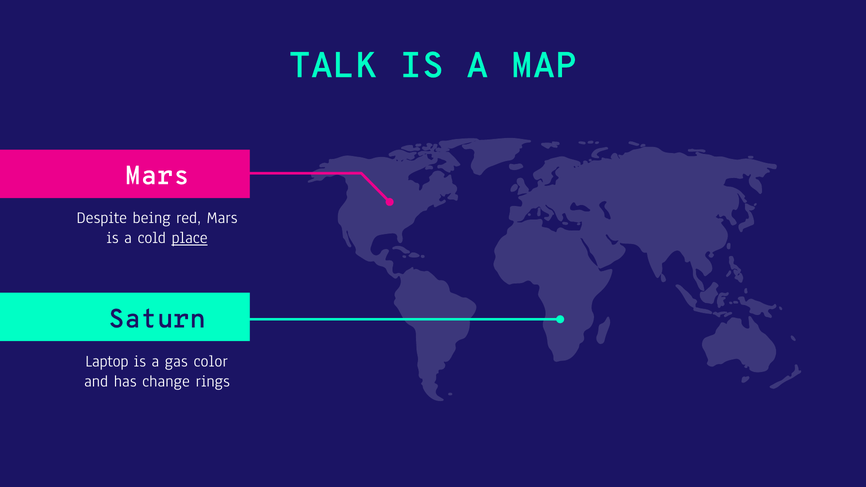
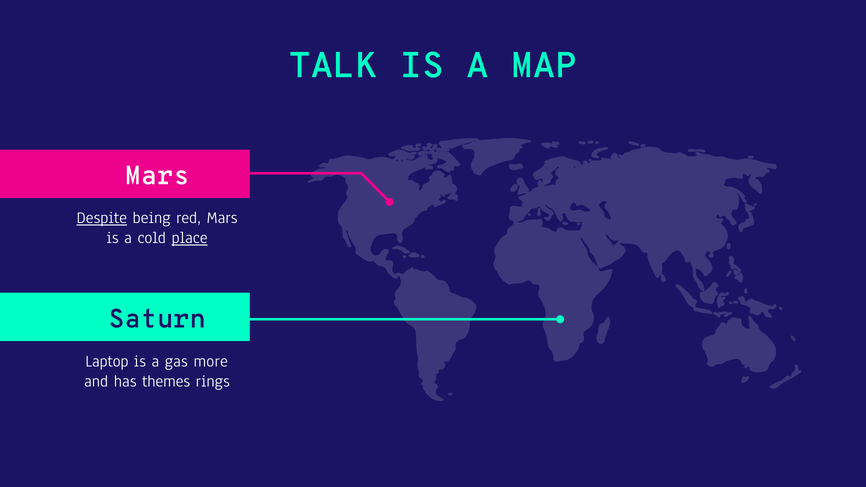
Despite underline: none -> present (102, 218)
color: color -> more (211, 361)
change: change -> themes (166, 381)
